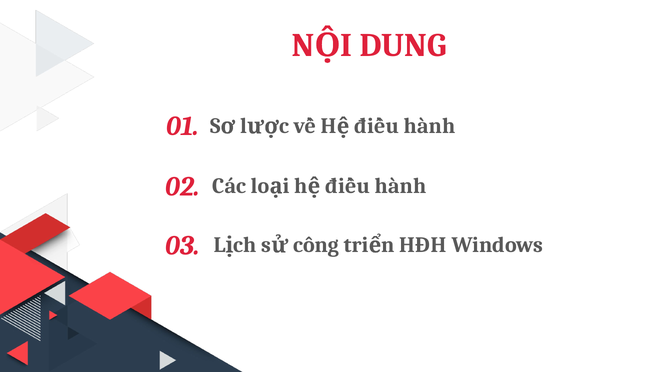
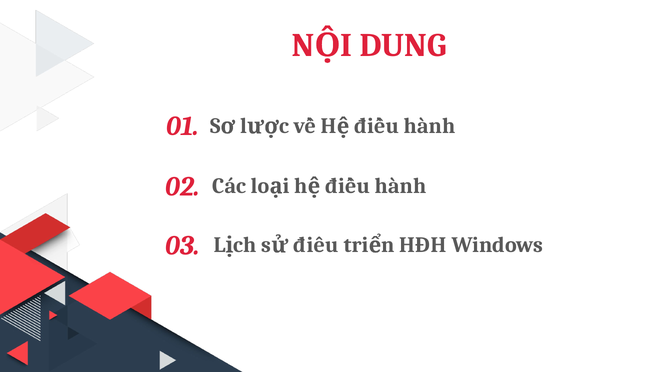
công: công -> điều (316, 245)
